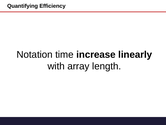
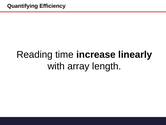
Notation: Notation -> Reading (35, 54)
